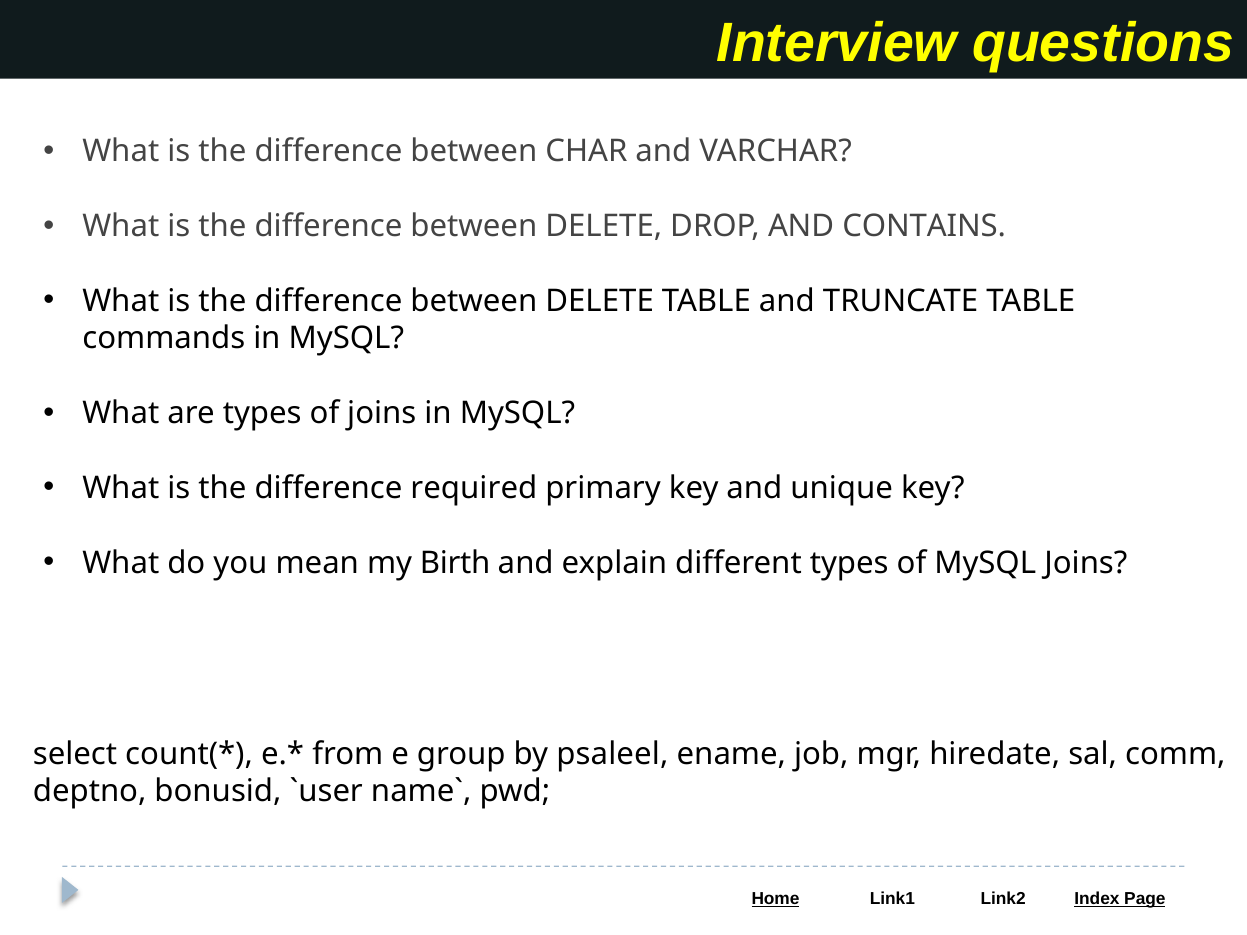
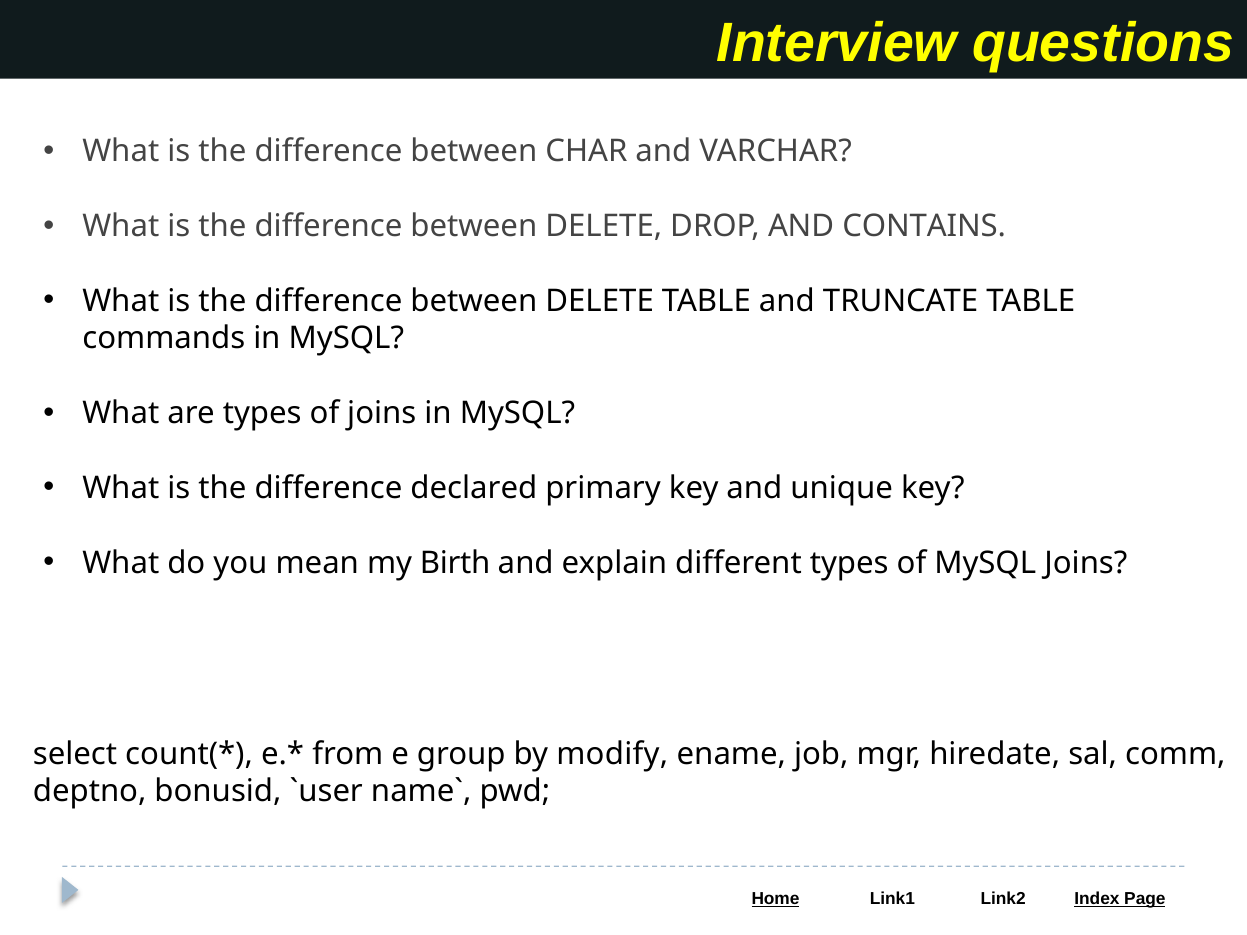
required: required -> declared (474, 488)
psaleel: psaleel -> modify (612, 754)
